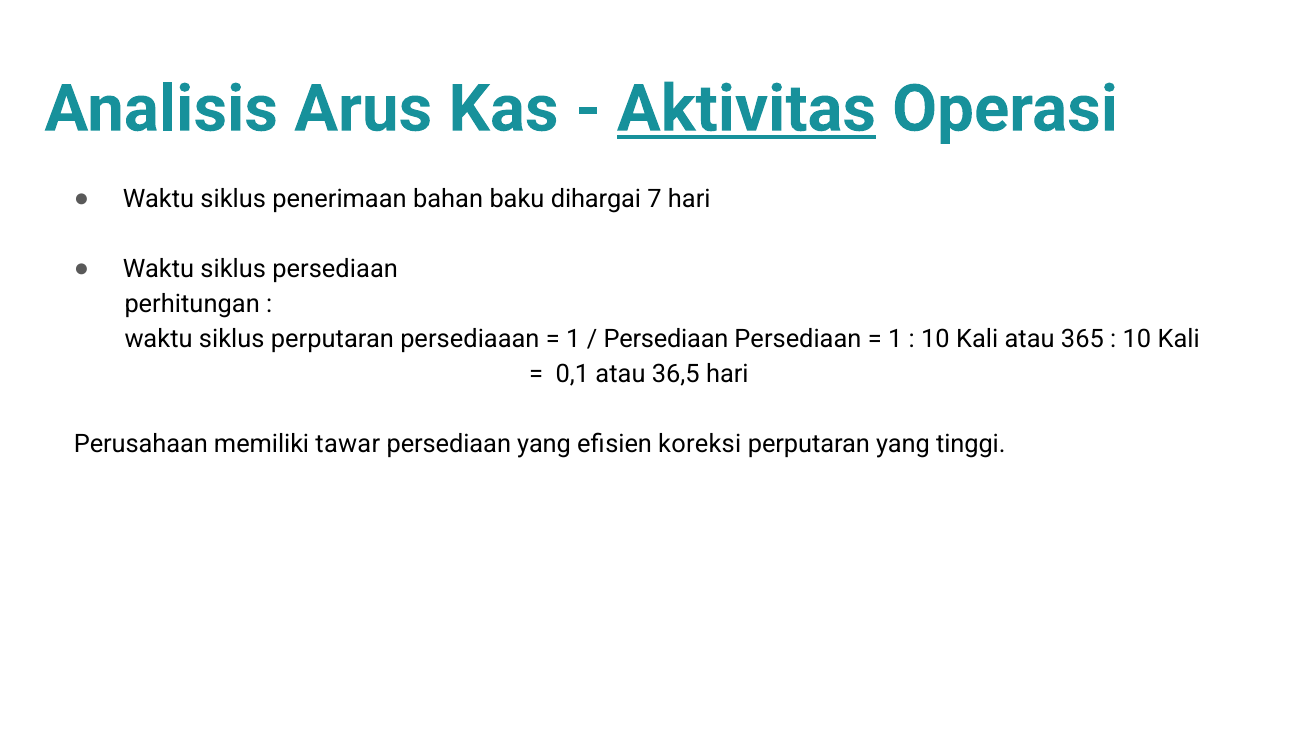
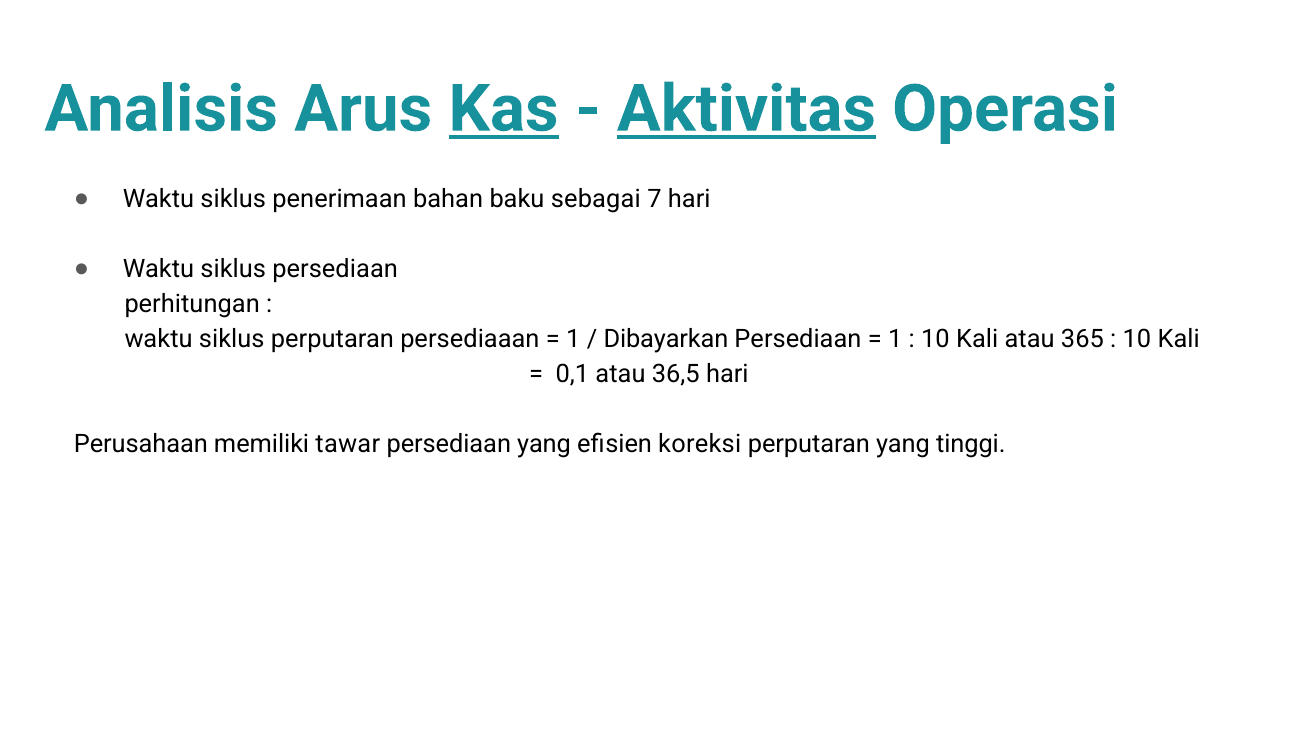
Kas underline: none -> present (504, 109)
dihargai: dihargai -> sebagai (596, 199)
Persediaan: Persediaan -> Dibayarkan (666, 340)
